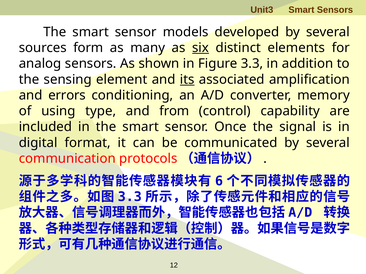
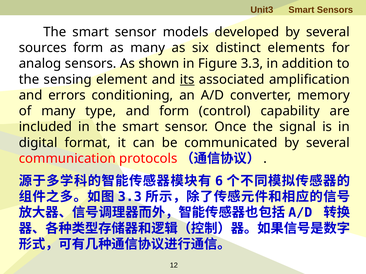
six underline: present -> none (201, 48)
of using: using -> many (58, 111)
and from: from -> form (174, 111)
